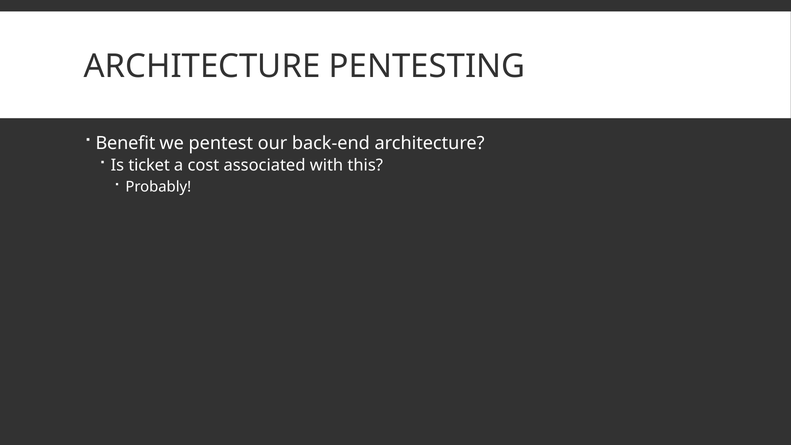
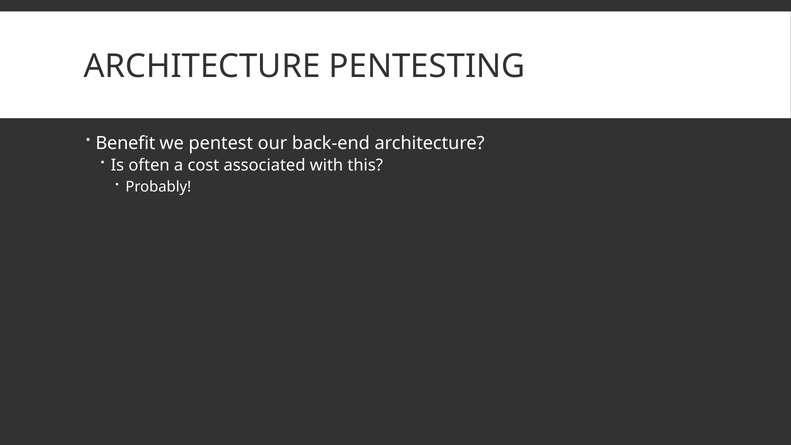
ticket: ticket -> often (149, 165)
